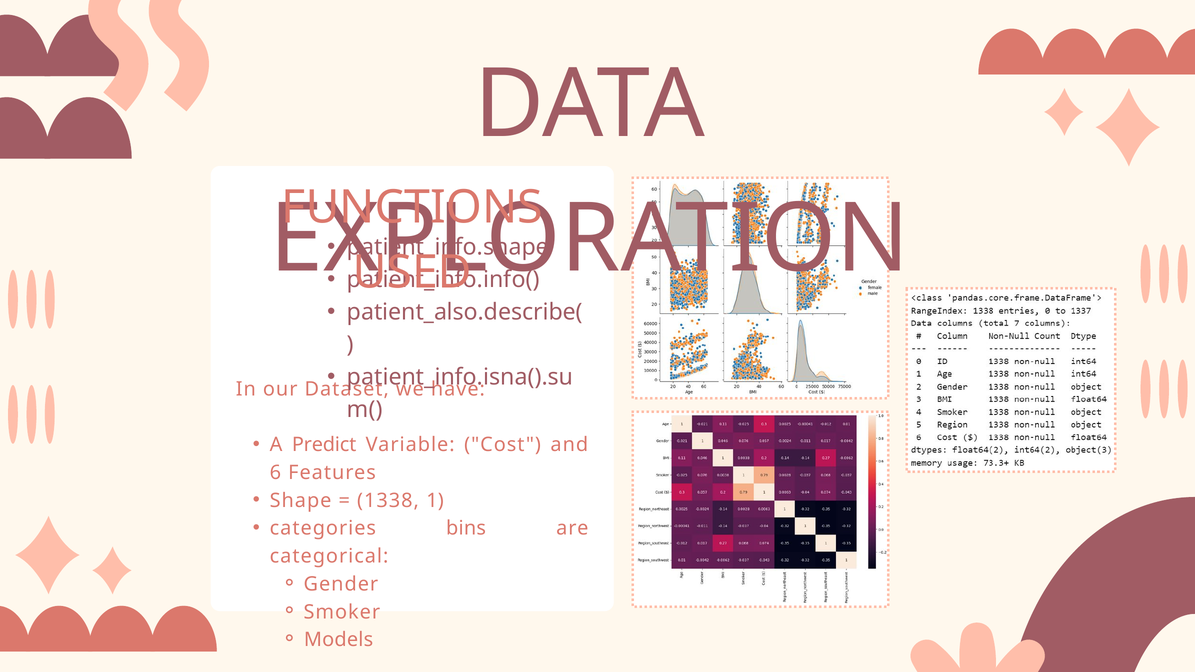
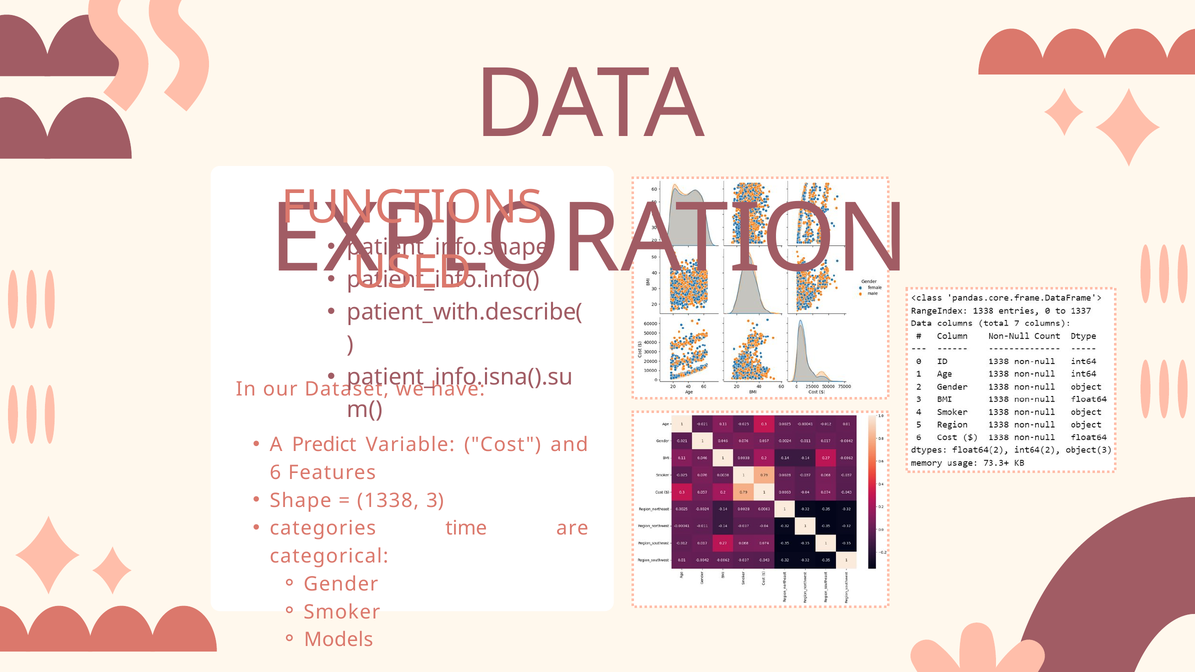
patient_also.describe(: patient_also.describe( -> patient_with.describe( (465, 312)
1: 1 -> 3 (435, 501)
bins: bins -> time (466, 529)
